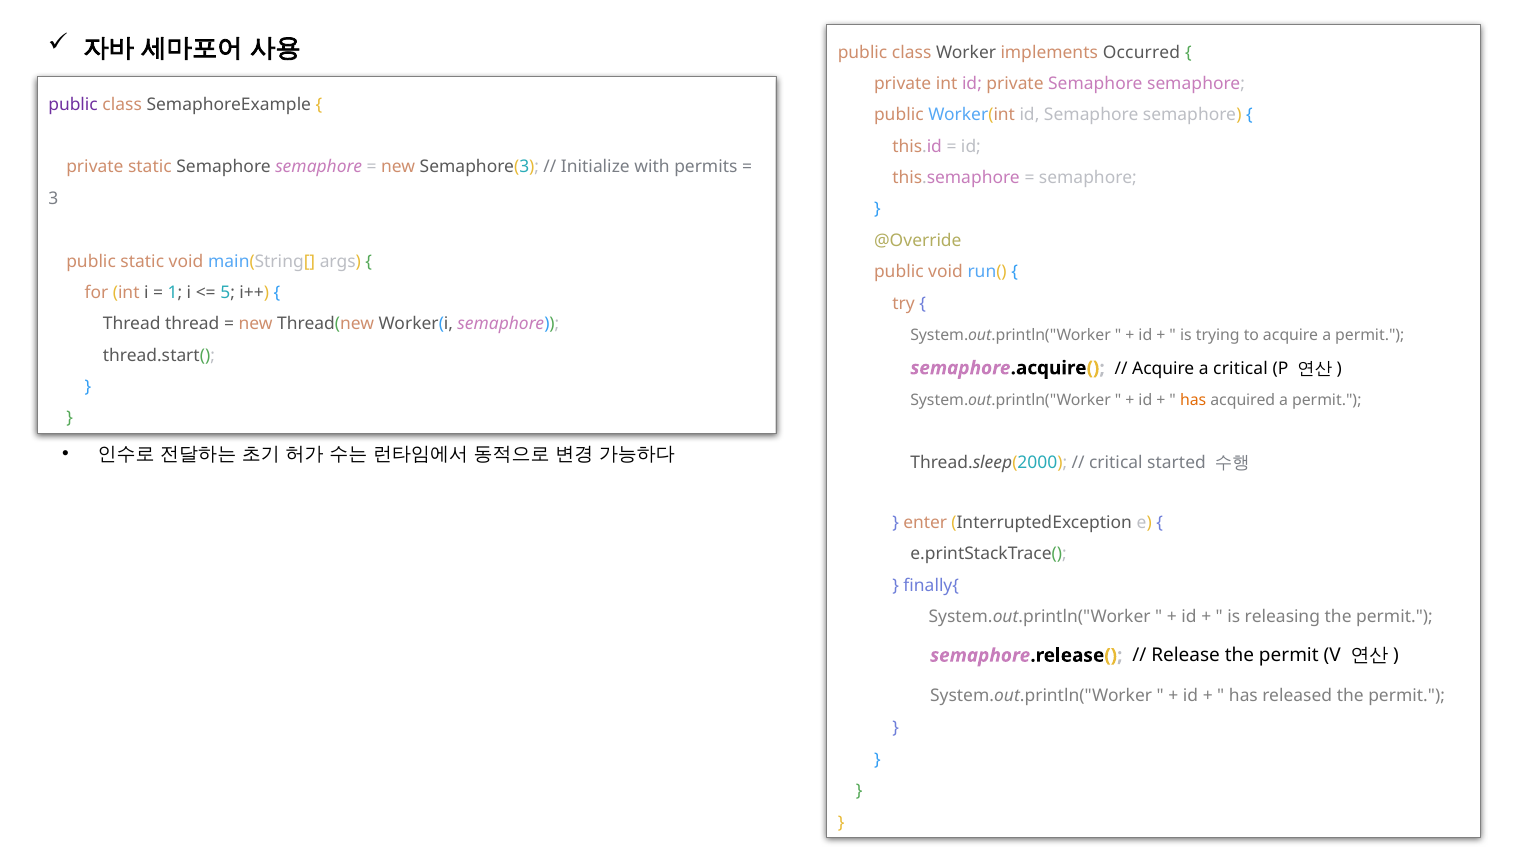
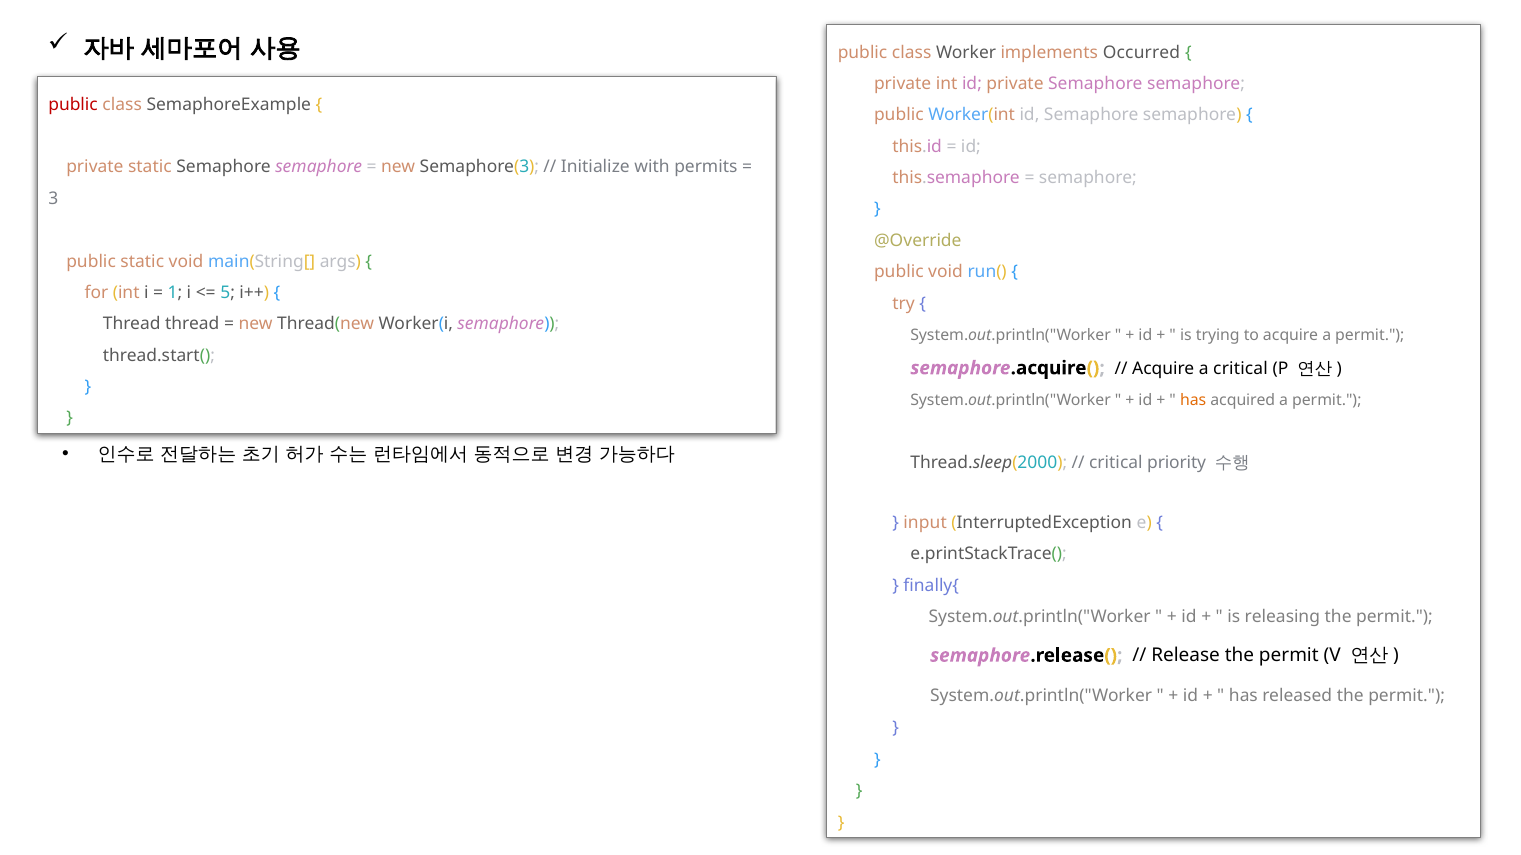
public colour: purple -> red (73, 104)
started: started -> priority (1177, 463)
enter: enter -> input (925, 523)
